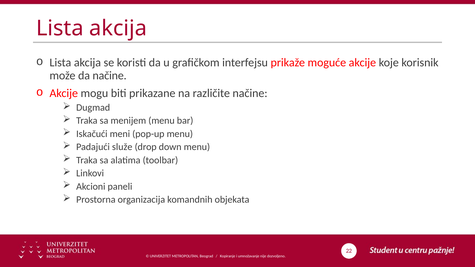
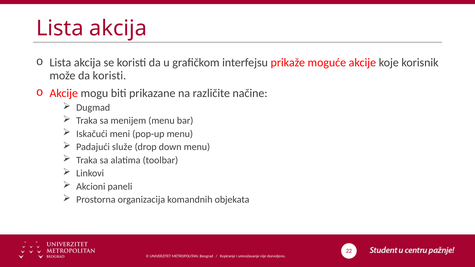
da načine: načine -> koristi (109, 76)
